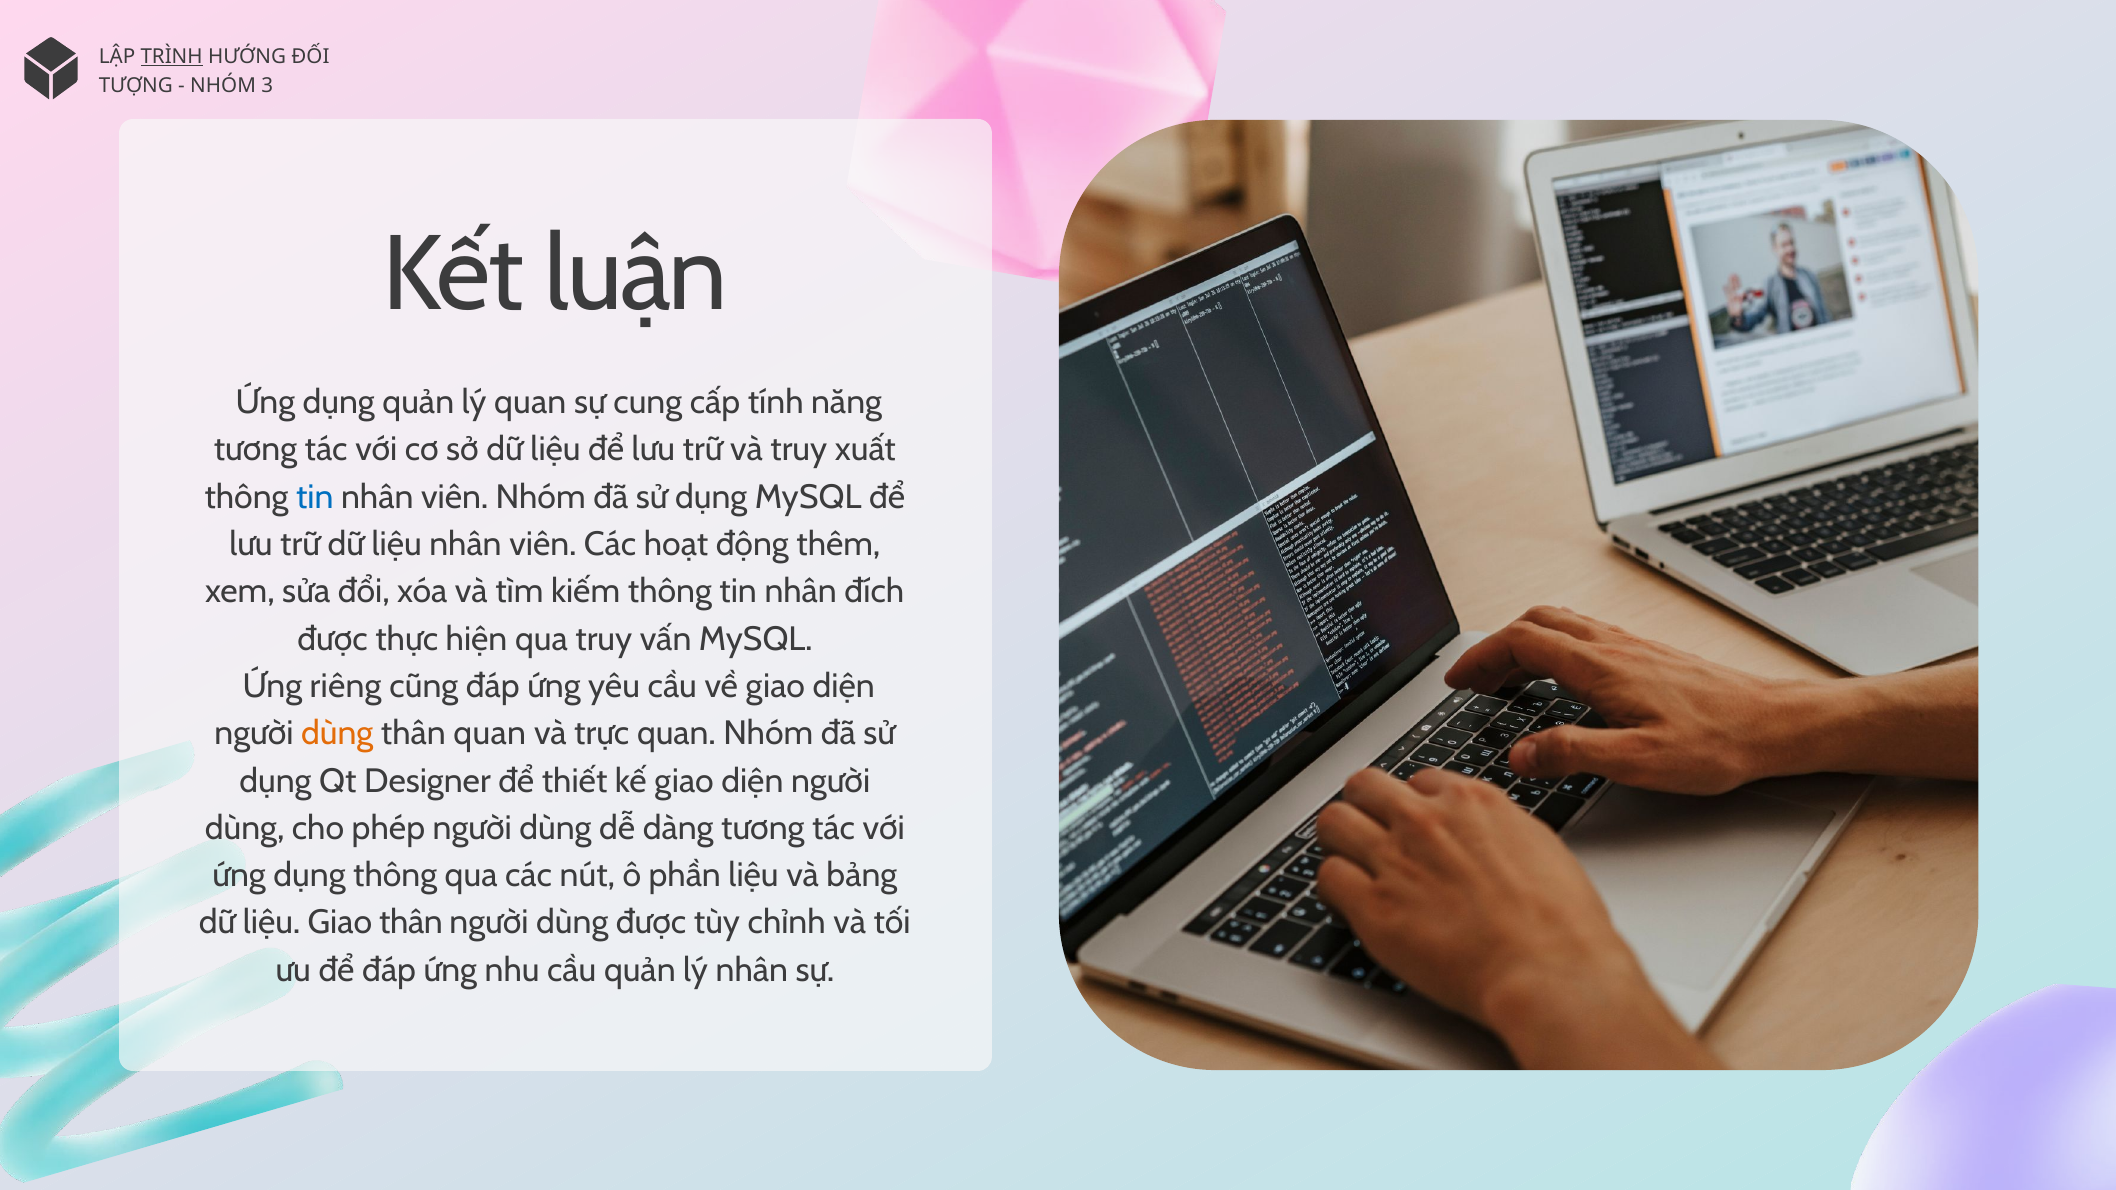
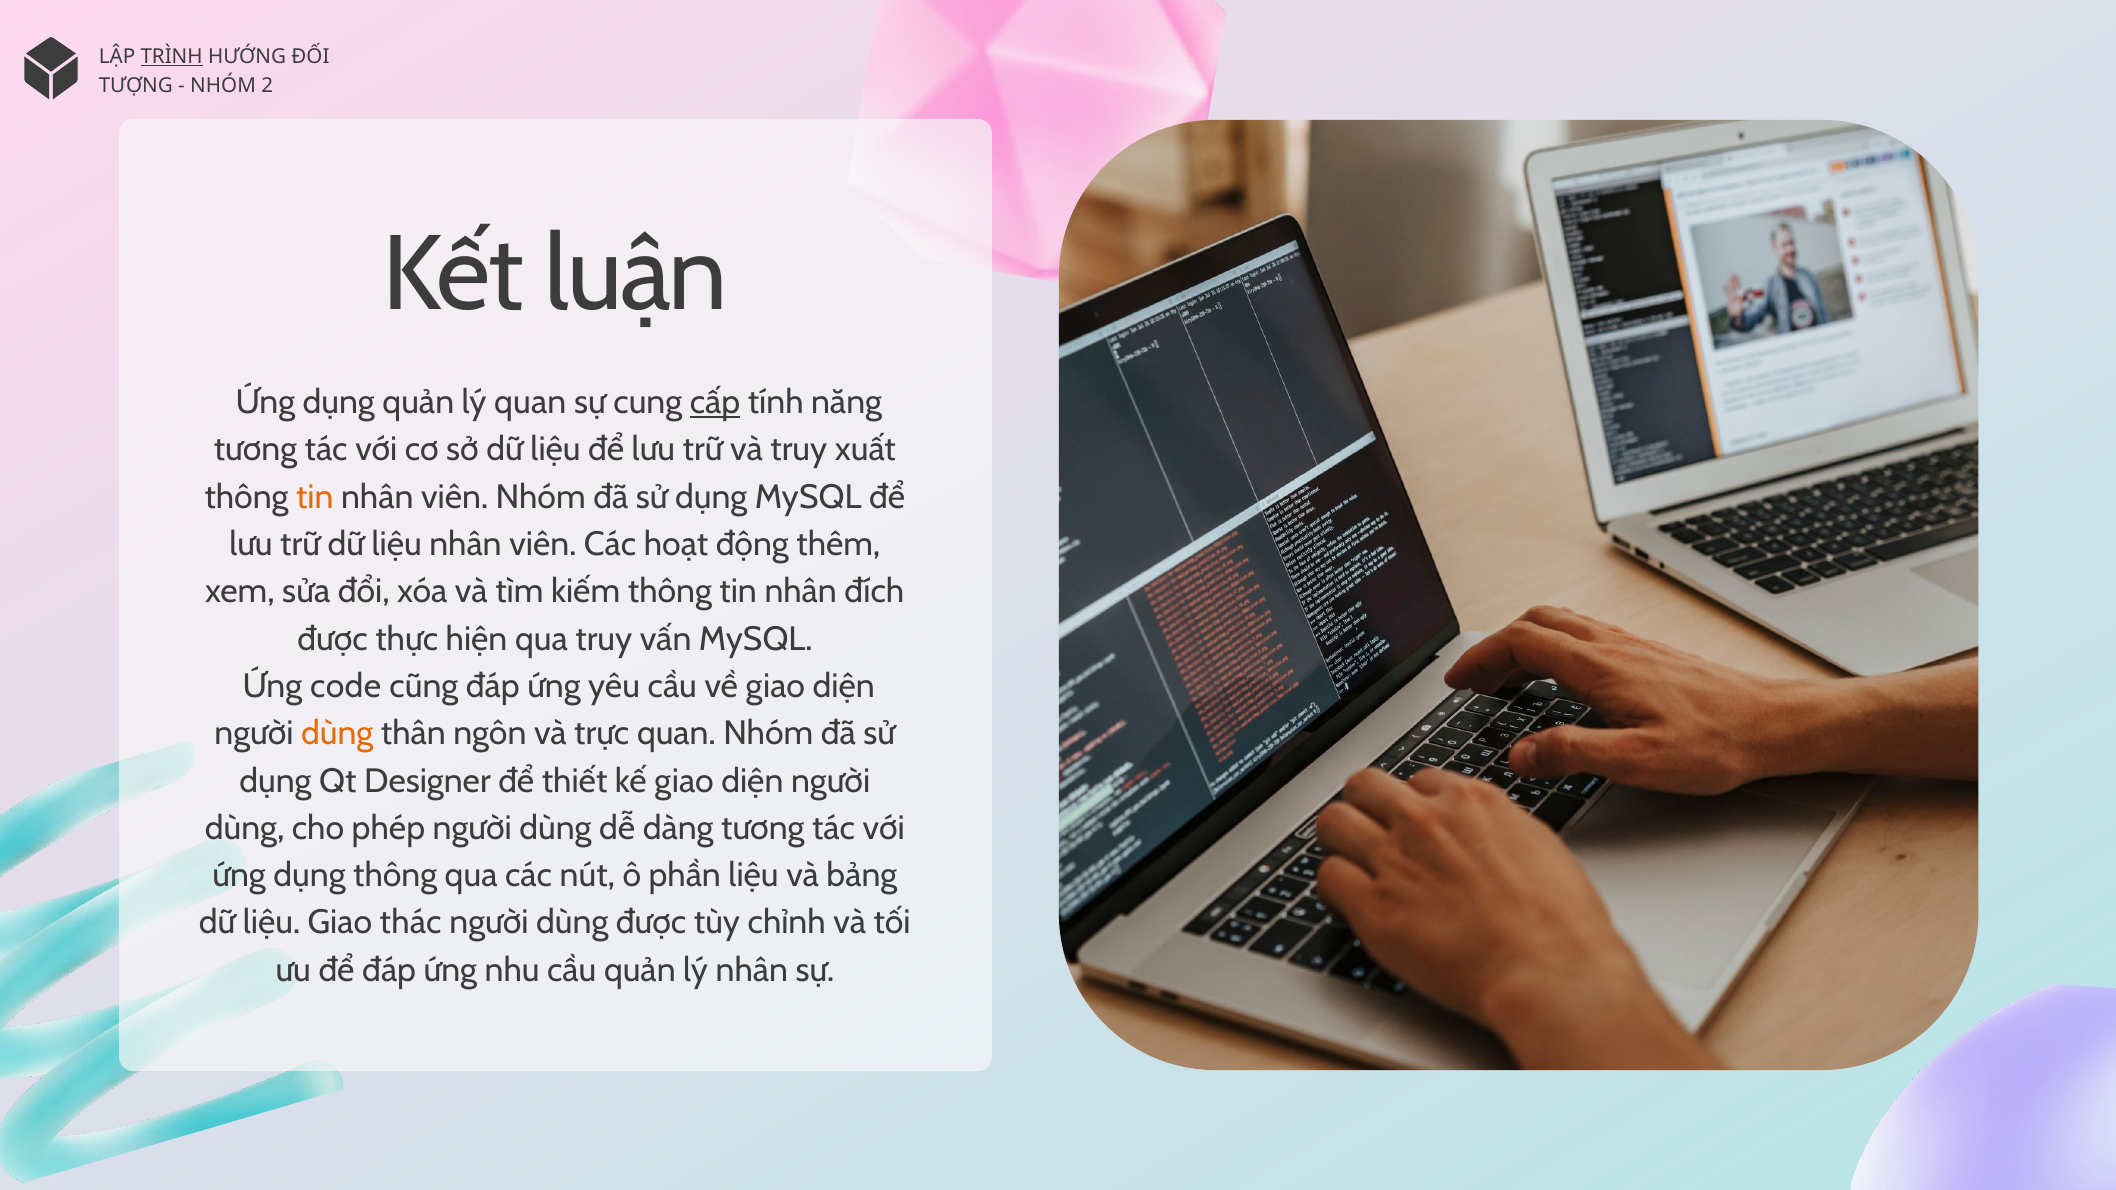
3: 3 -> 2 (267, 86)
cấp underline: none -> present (715, 402)
tin colour: blue -> orange (315, 497)
riêng: riêng -> code (346, 686)
thân quan: quan -> ngôn (490, 734)
Giao thân: thân -> thác (411, 923)
